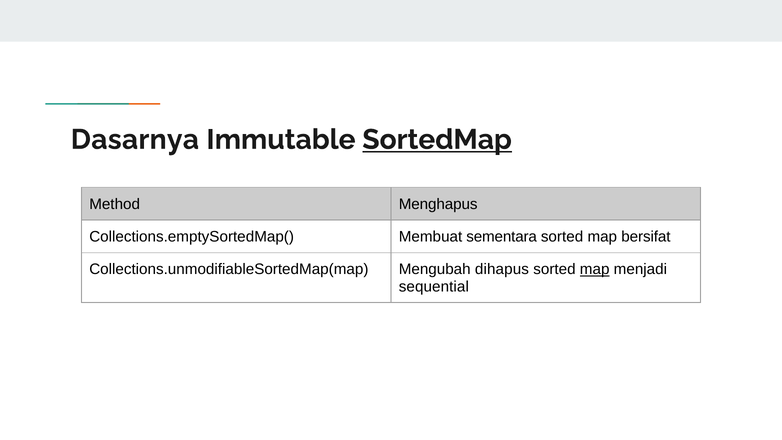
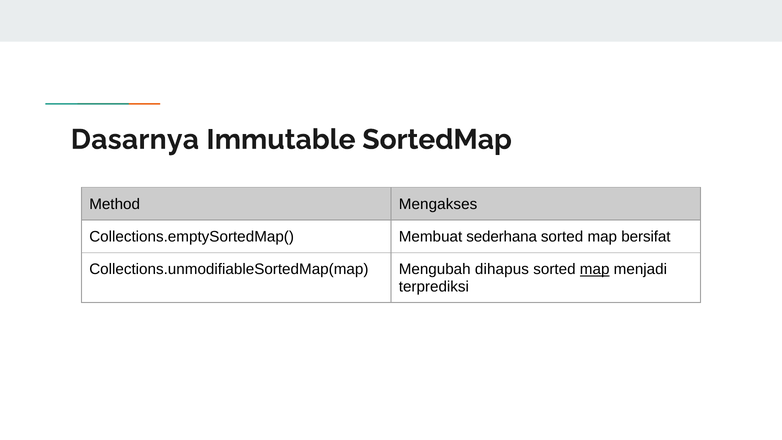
SortedMap underline: present -> none (437, 140)
Menghapus: Menghapus -> Mengakses (438, 204)
sementara: sementara -> sederhana (502, 237)
sequential: sequential -> terprediksi (434, 286)
